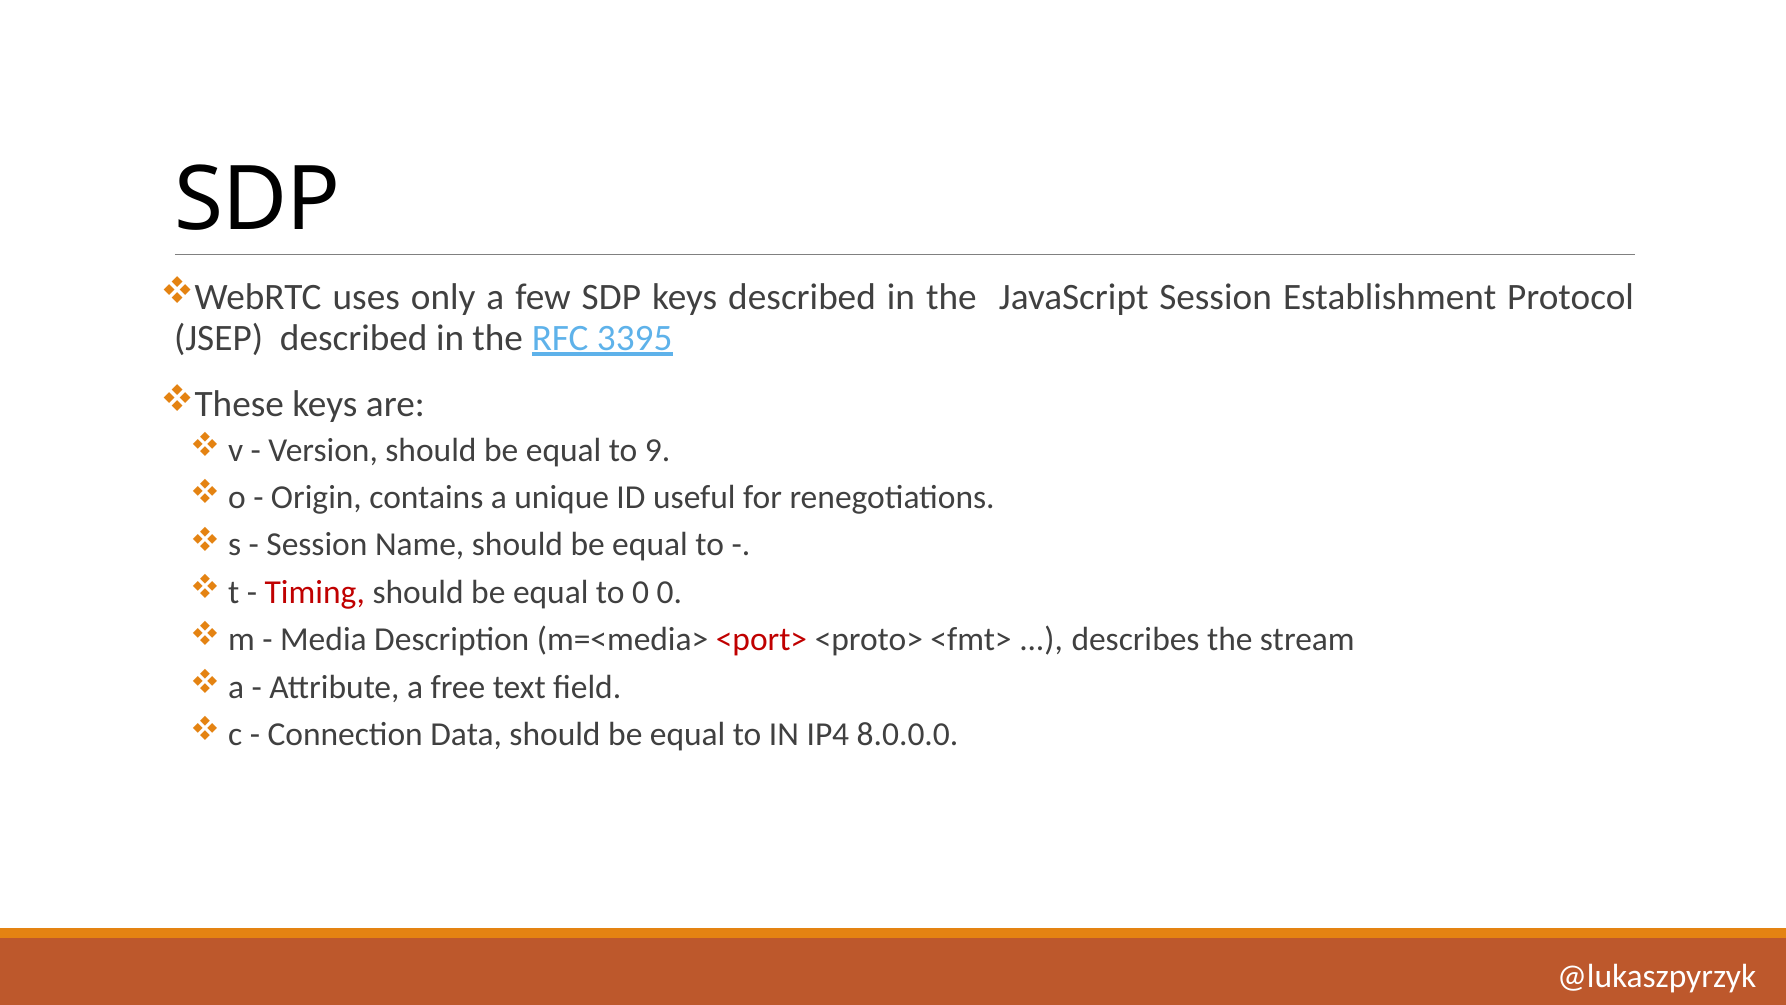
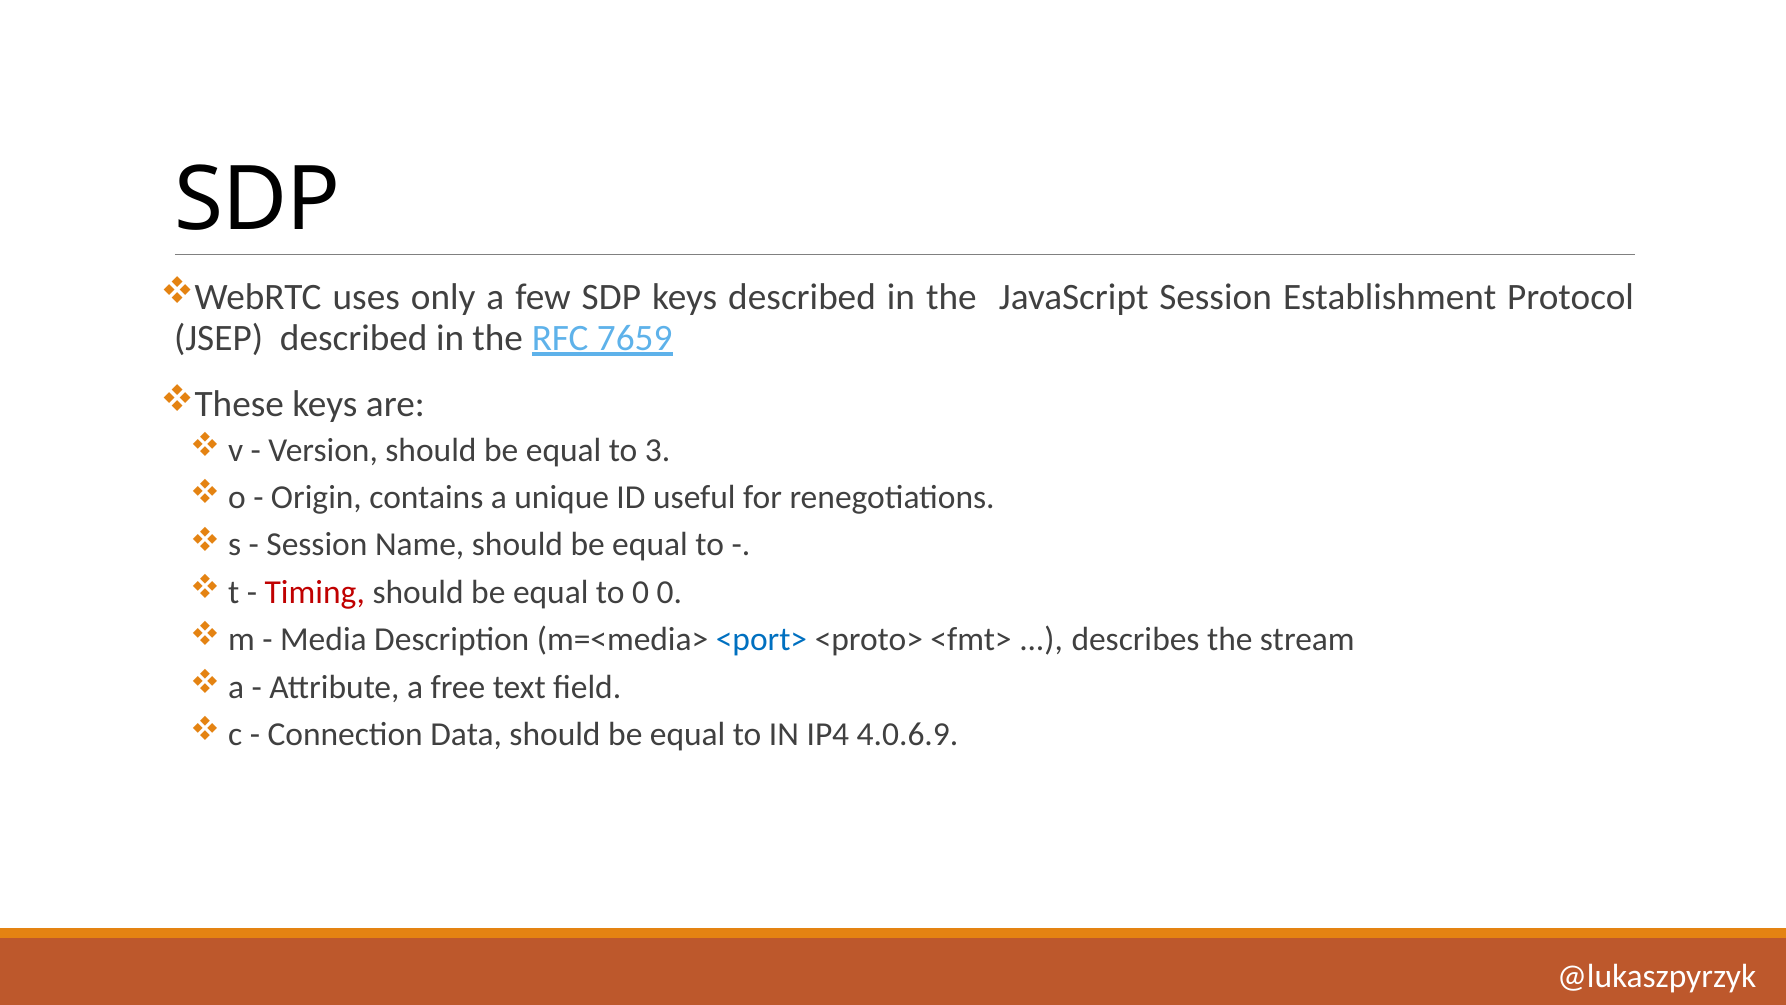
3395: 3395 -> 7659 (635, 338)
9: 9 -> 3 (658, 450)
<port> colour: red -> blue (761, 639)
8.0.0.0: 8.0.0.0 -> 4.0.6.9 (908, 734)
